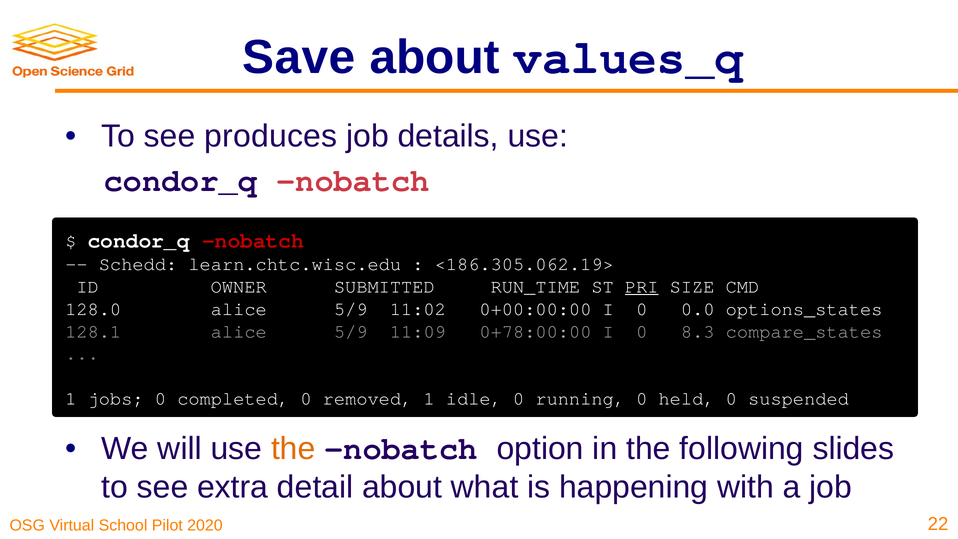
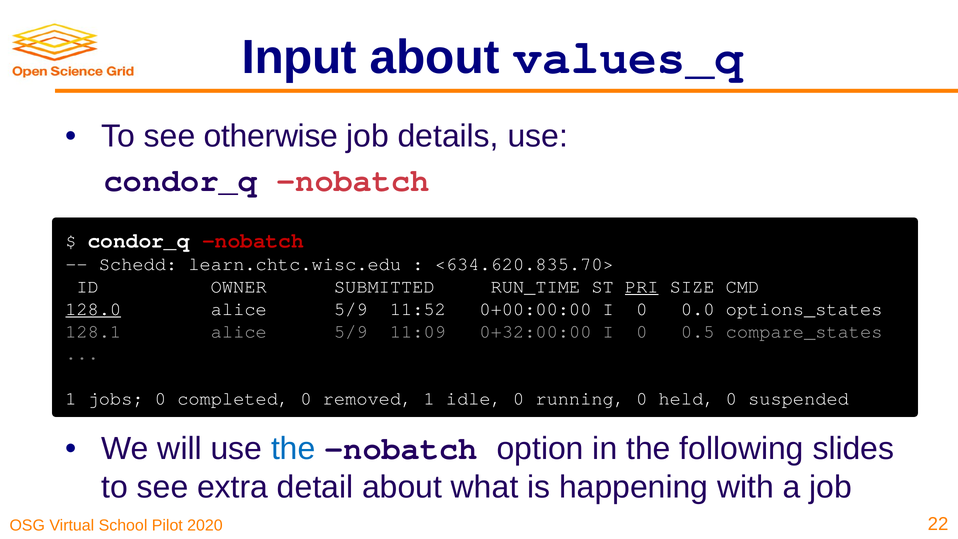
Save: Save -> Input (299, 57)
produces: produces -> otherwise (271, 136)
<186.305.062.19>: <186.305.062.19> -> <634.620.835.70> (524, 264)
128.0 underline: none -> present (93, 309)
11:02: 11:02 -> 11:52 (418, 309)
0+78:00:00: 0+78:00:00 -> 0+32:00:00 (535, 331)
8.3: 8.3 -> 0.5 (698, 331)
the colour: orange -> blue (293, 449)
